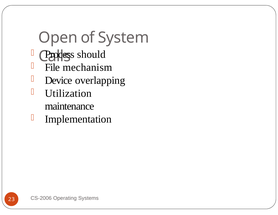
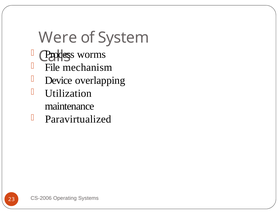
Open: Open -> Were (58, 38)
should: should -> worms (91, 54)
Implementation: Implementation -> Paravirtualized (78, 119)
